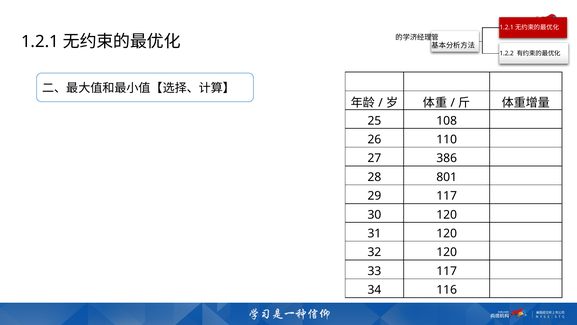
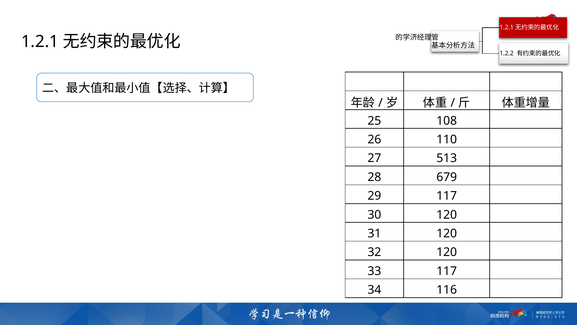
386: 386 -> 513 (447, 158)
801: 801 -> 679 (447, 177)
